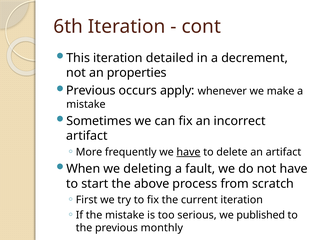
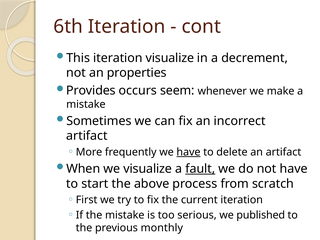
iteration detailed: detailed -> visualize (170, 58)
Previous: Previous -> Provides (91, 90)
apply: apply -> seem (177, 90)
we deleting: deleting -> visualize (148, 169)
fault underline: none -> present (200, 169)
